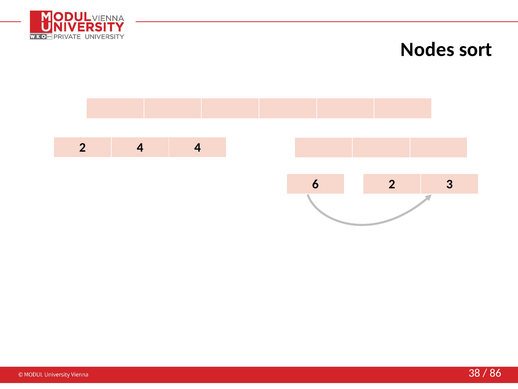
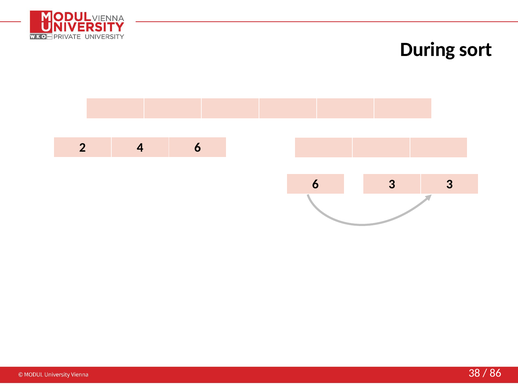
Nodes: Nodes -> During (428, 49)
4 4: 4 -> 6 (198, 147)
6 2: 2 -> 3 (392, 184)
